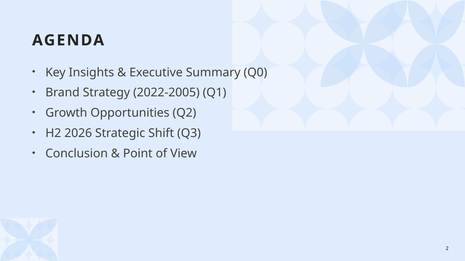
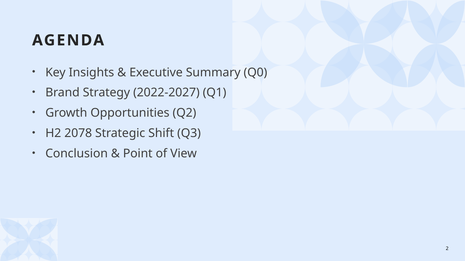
2022-2005: 2022-2005 -> 2022-2027 (166, 93)
2026: 2026 -> 2078 (78, 133)
